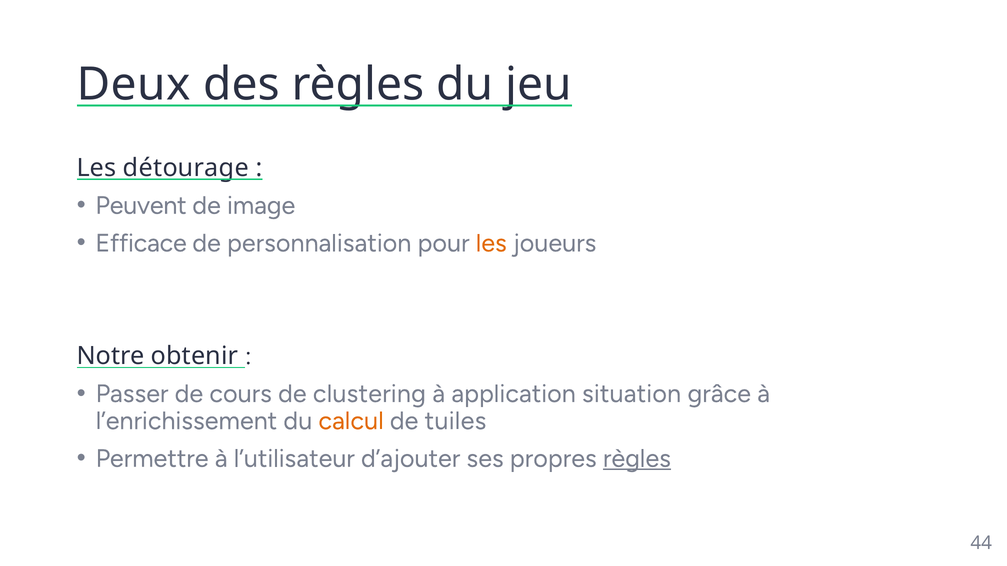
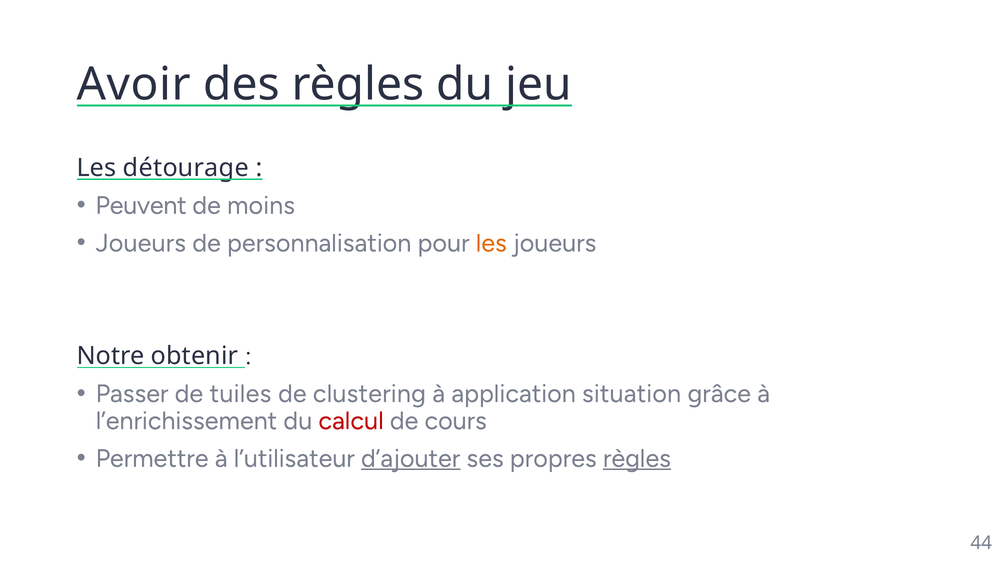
Deux: Deux -> Avoir (134, 85)
image: image -> moins (261, 206)
Efficace: Efficace -> Joueurs (141, 243)
cours: cours -> tuiles (240, 394)
calcul colour: orange -> red (351, 421)
tuiles: tuiles -> cours (456, 421)
d’ajouter underline: none -> present (411, 459)
